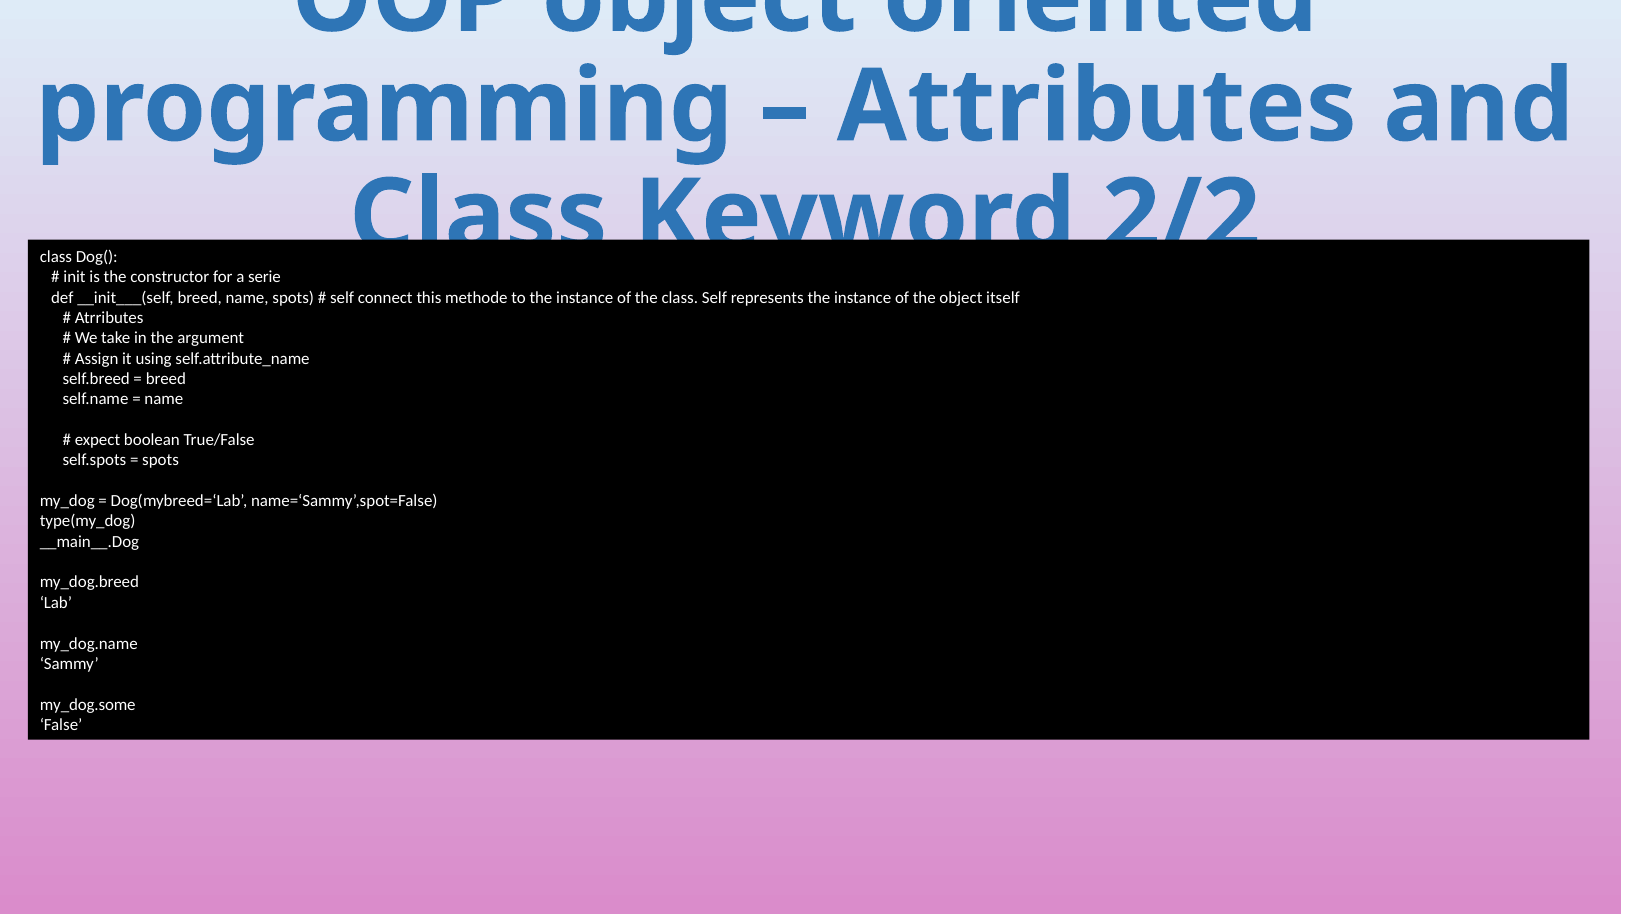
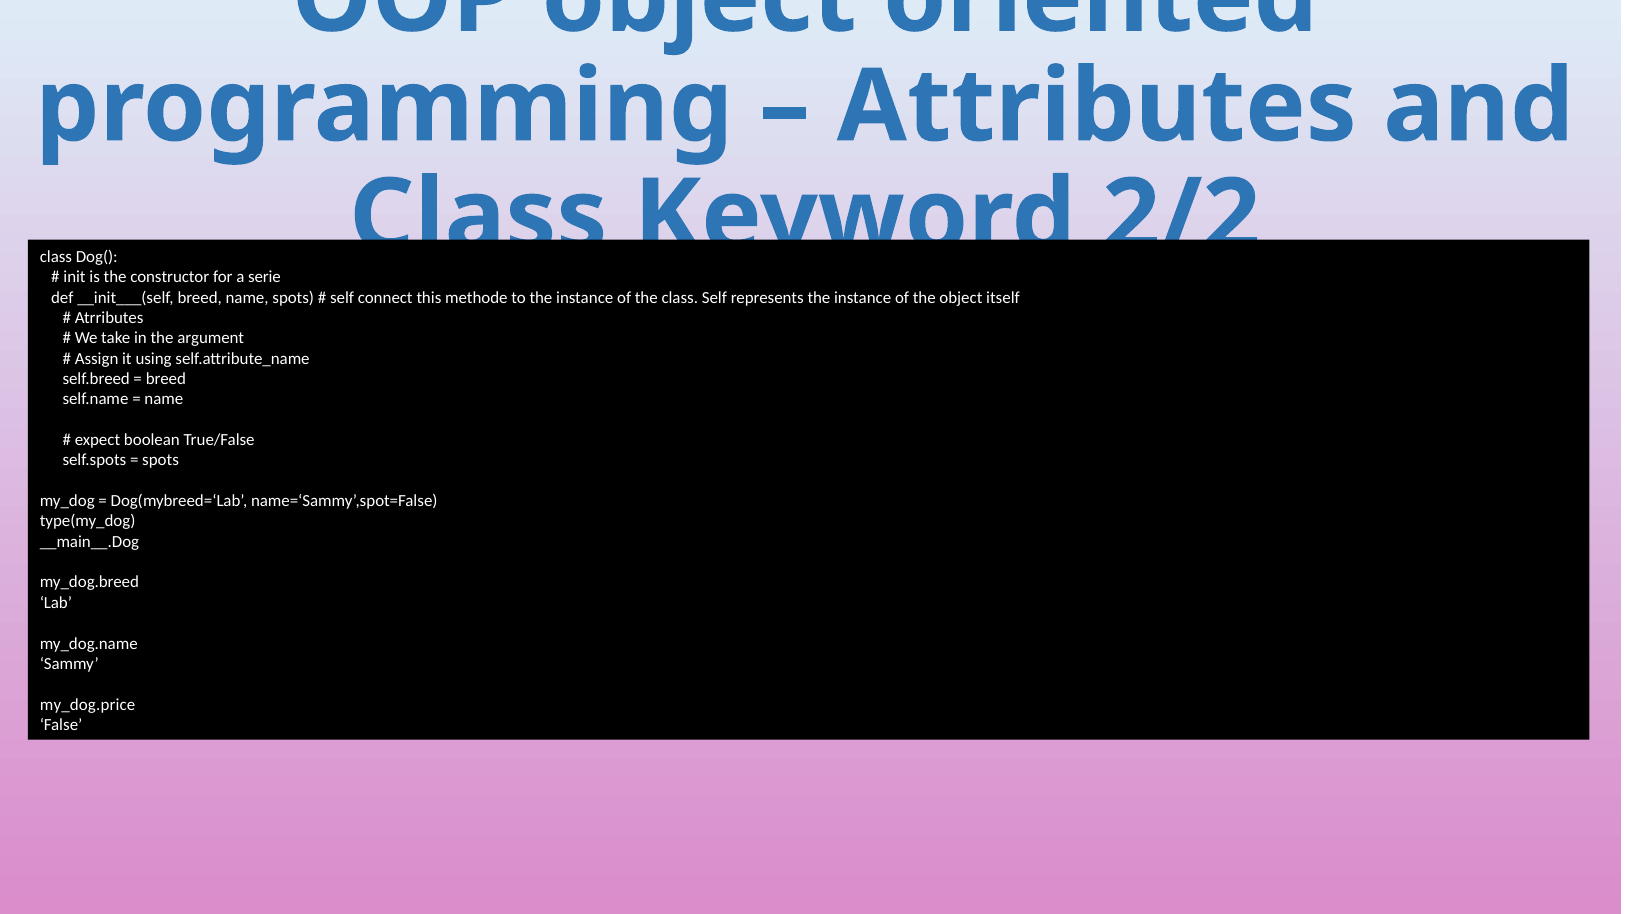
my_dog.some: my_dog.some -> my_dog.price (88, 704)
